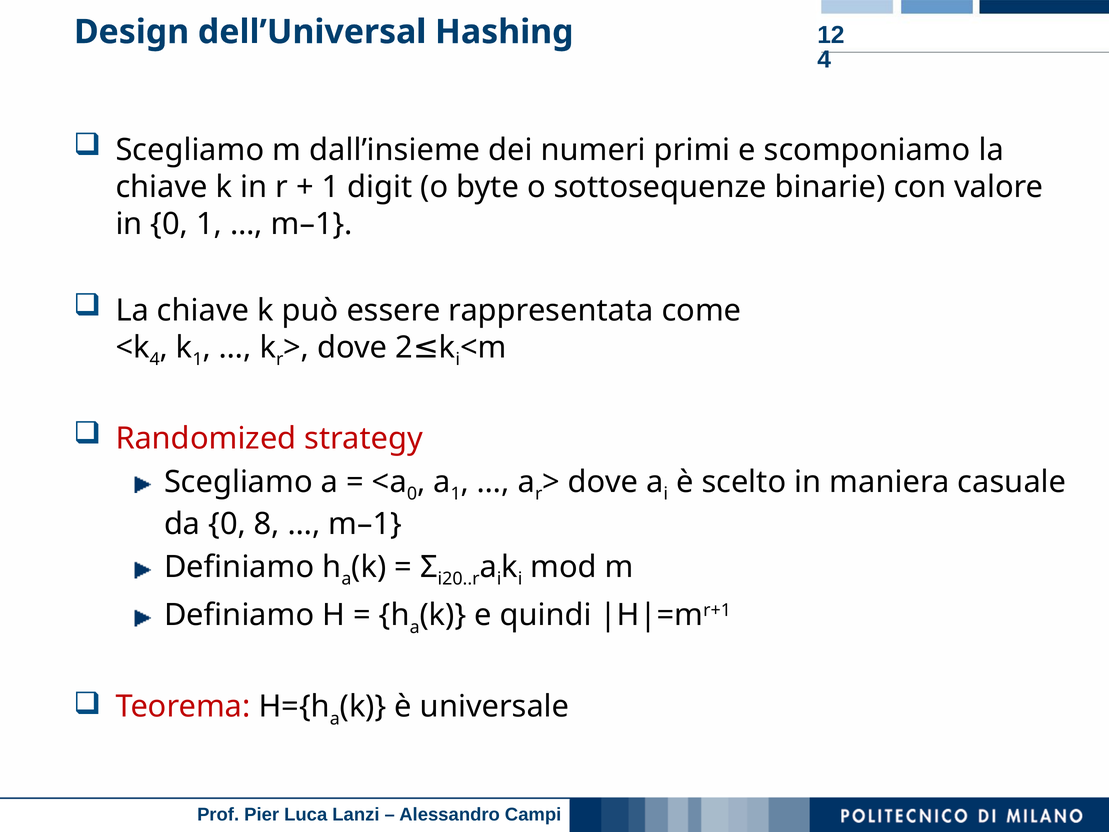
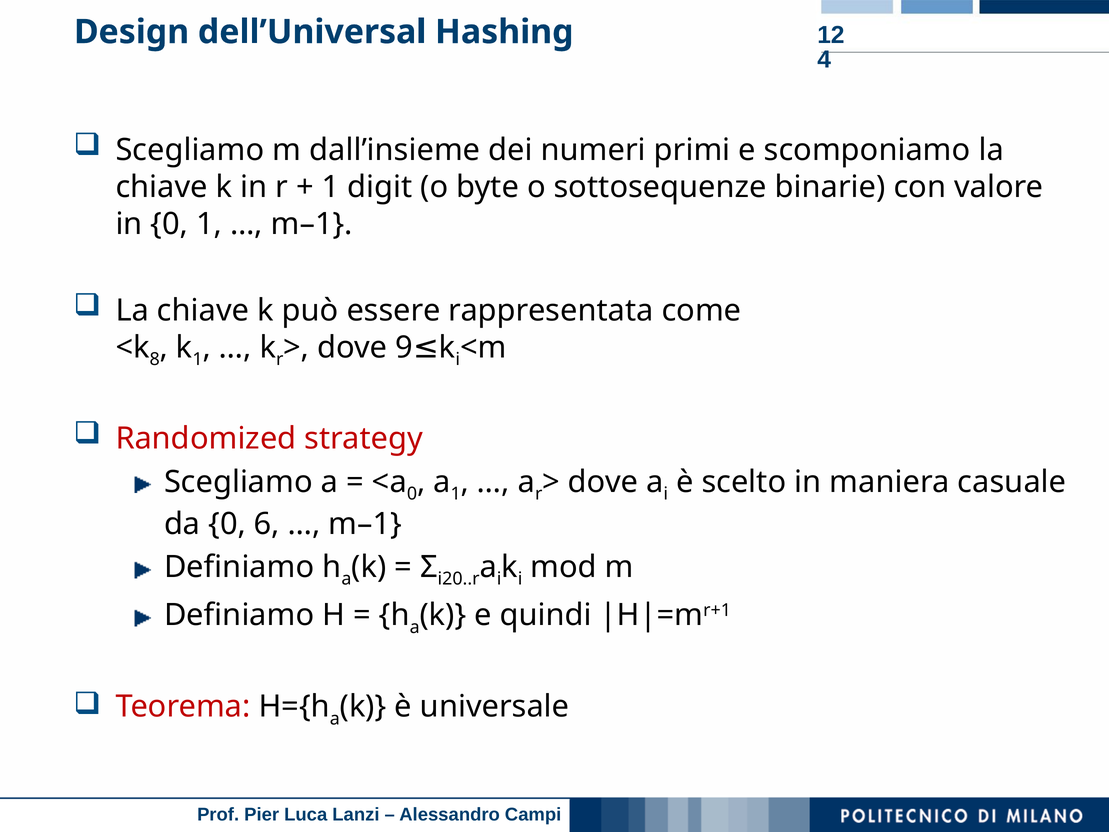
4: 4 -> 8 (155, 359)
2: 2 -> 9 (404, 347)
8: 8 -> 6 (267, 524)
